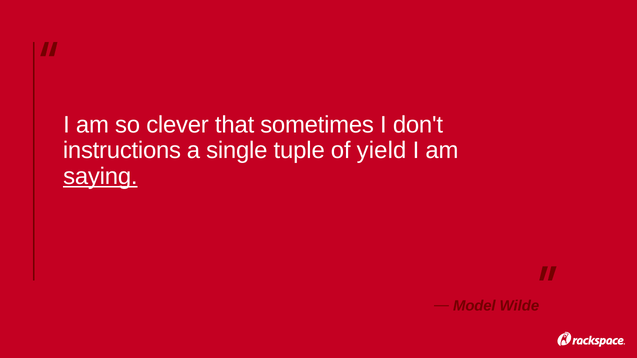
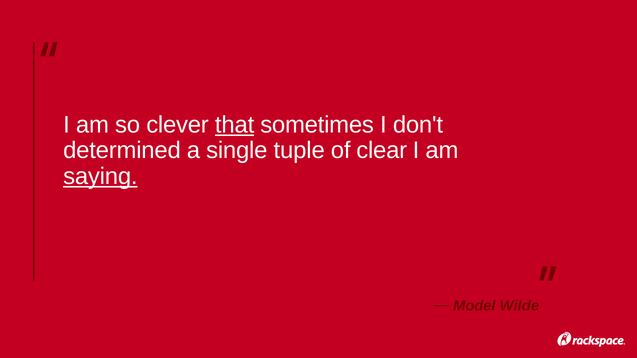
that underline: none -> present (235, 125)
instructions: instructions -> determined (122, 151)
yield: yield -> clear (382, 151)
